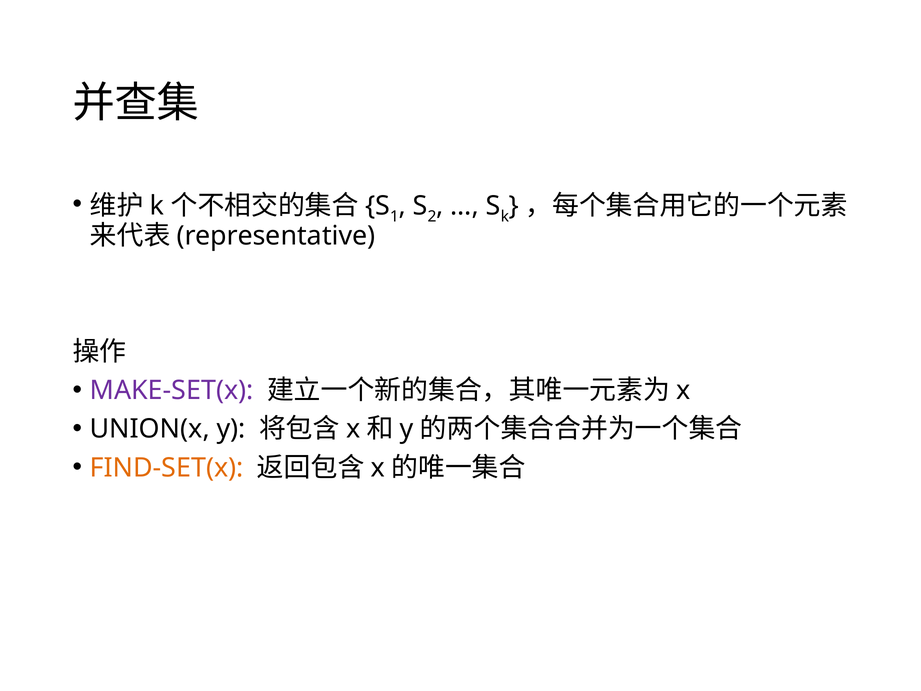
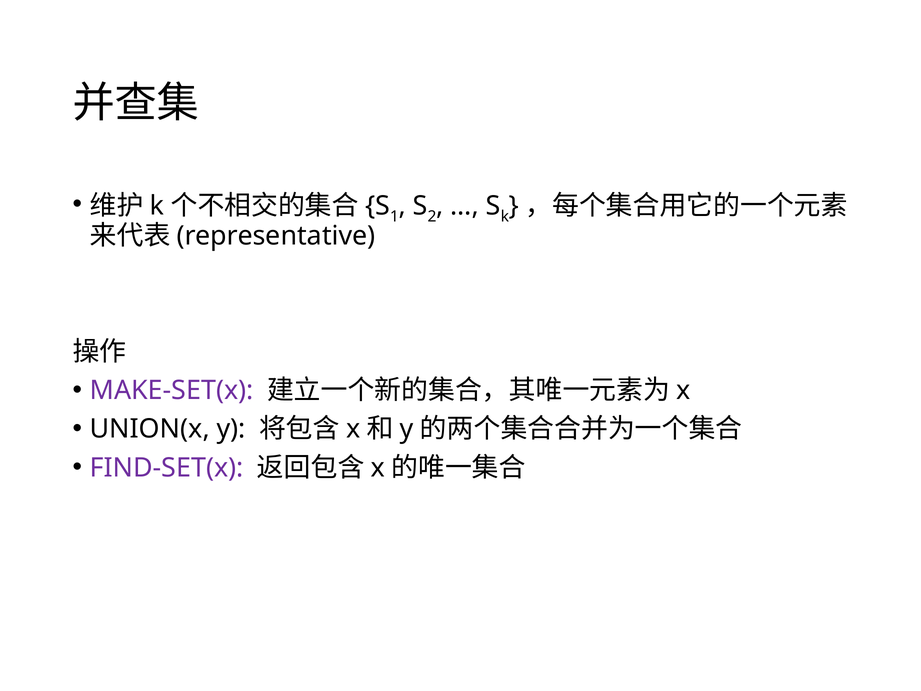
FIND-SET(x colour: orange -> purple (167, 468)
